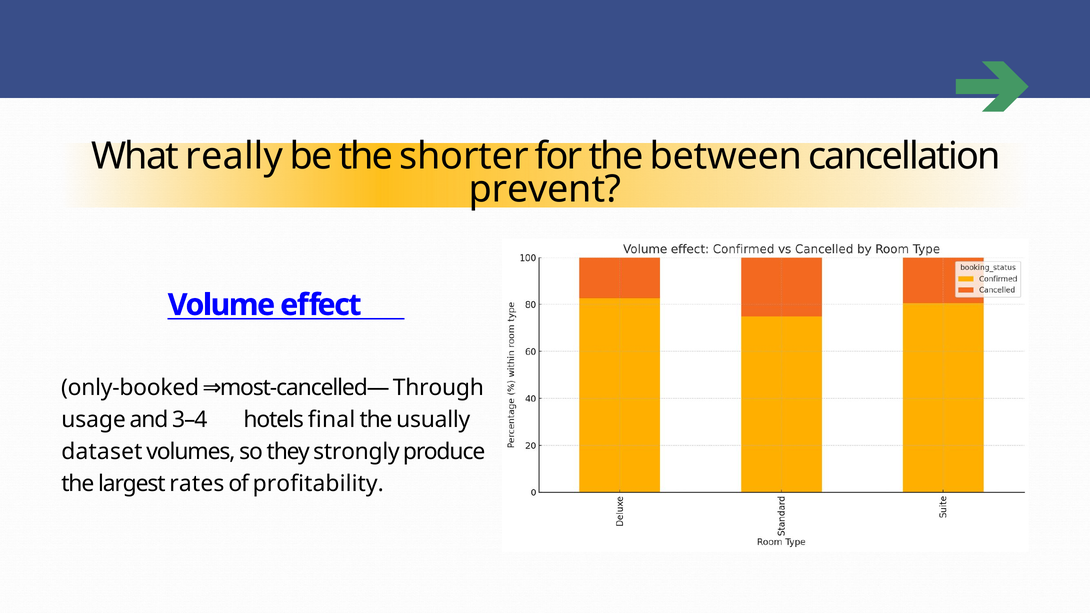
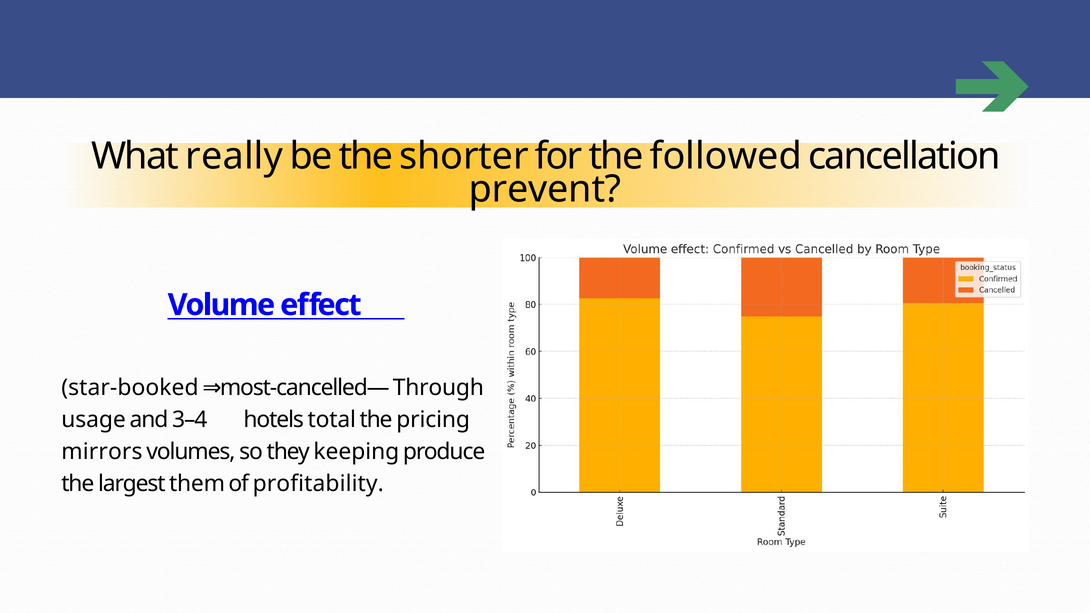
between: between -> followed (726, 156)
only-booked: only-booked -> star-booked (130, 388)
final: final -> total (332, 420)
usually: usually -> pricing (433, 420)
dataset: dataset -> mirrors (102, 452)
strongly: strongly -> keeping (356, 452)
rates: rates -> them (197, 484)
